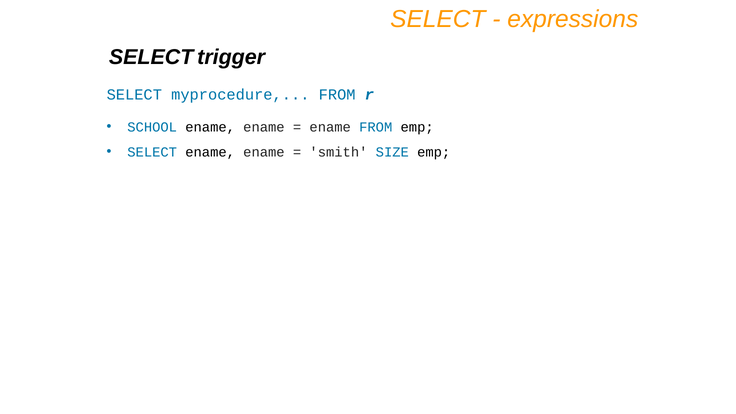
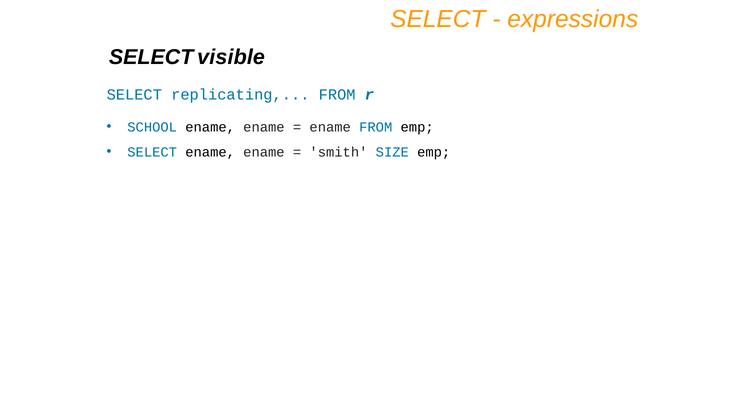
trigger: trigger -> visible (231, 57)
myprocedure: myprocedure -> replicating (240, 94)
